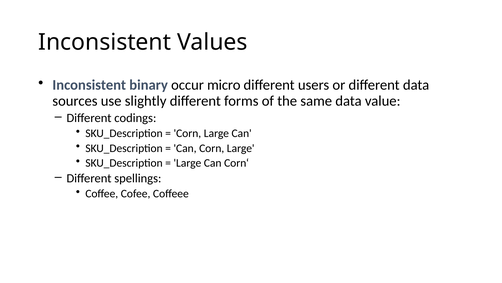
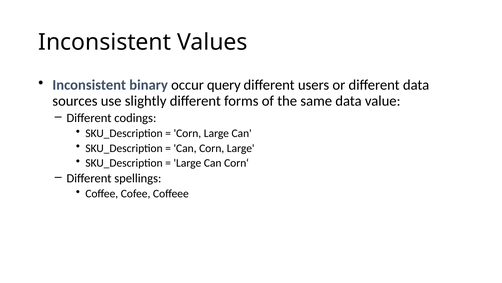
micro: micro -> query (224, 85)
